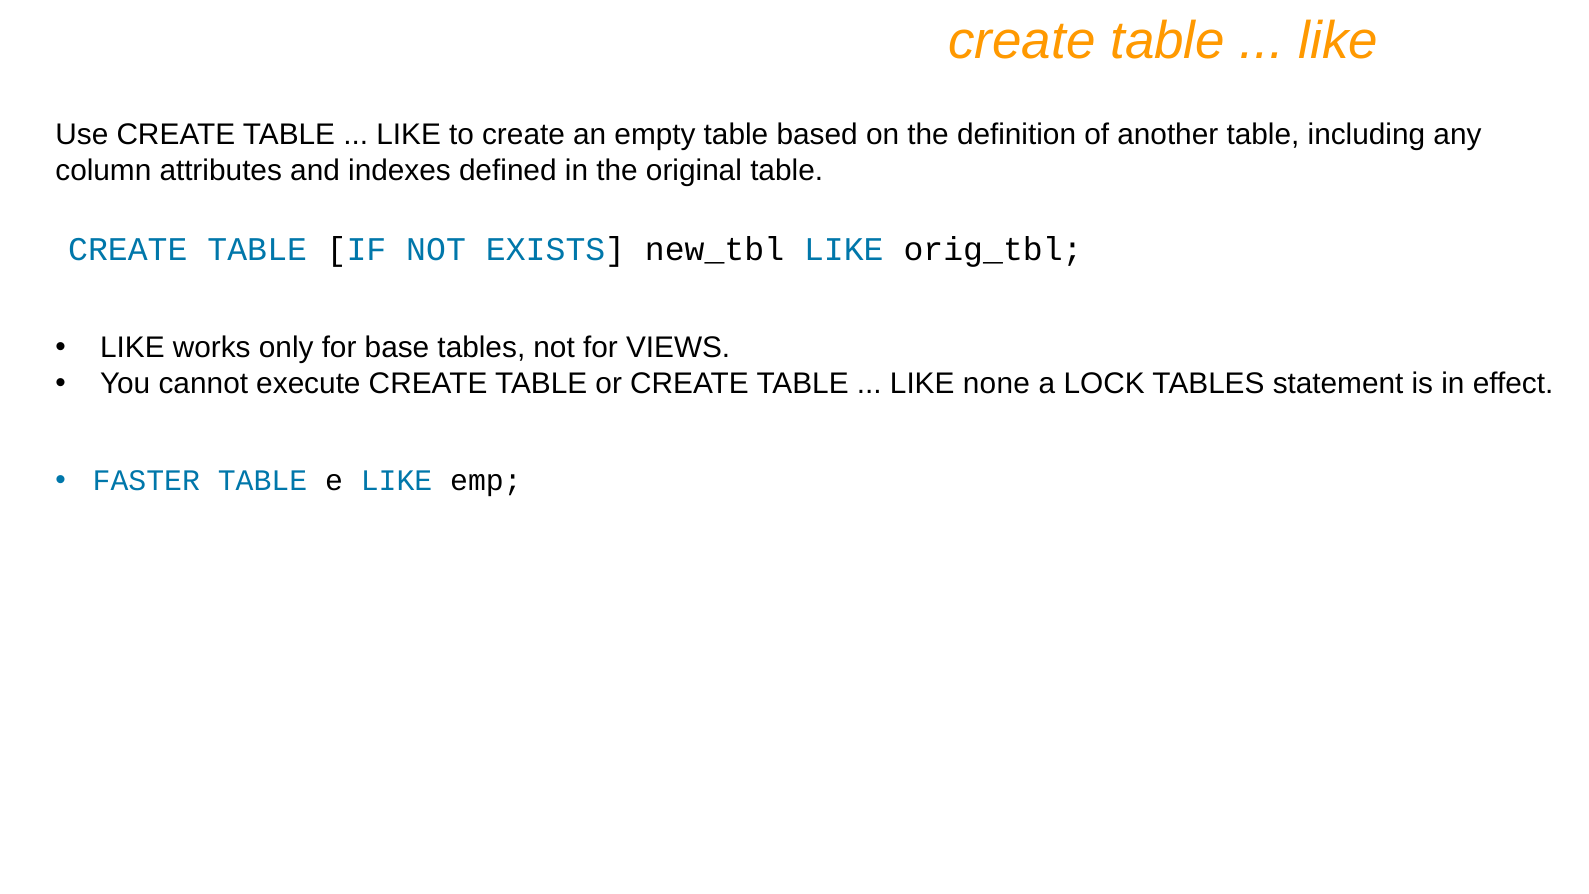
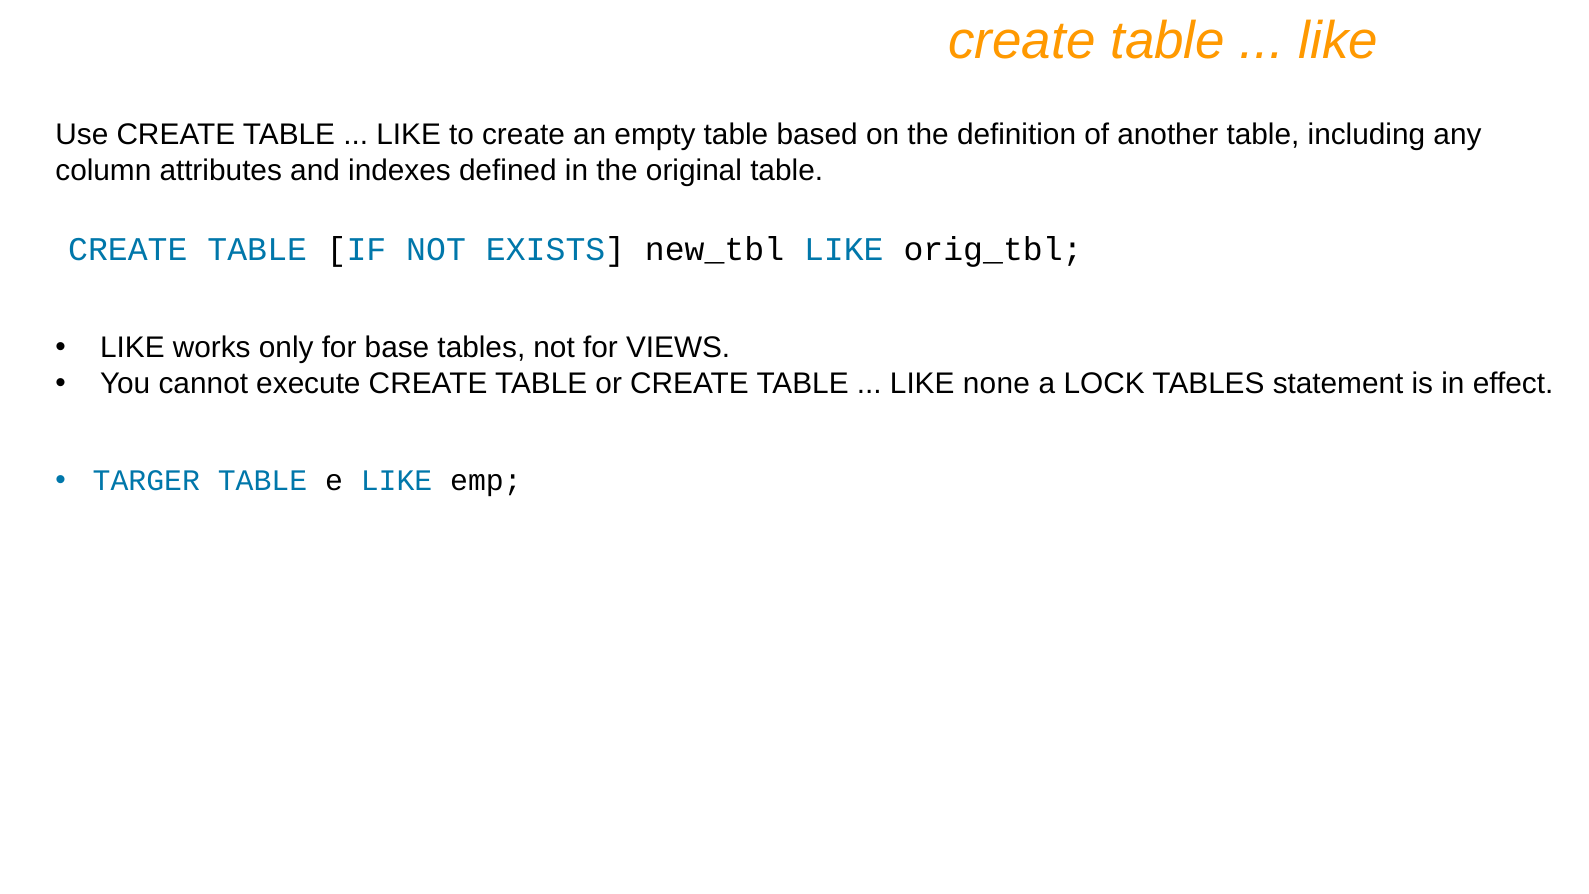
FASTER: FASTER -> TARGER (146, 481)
